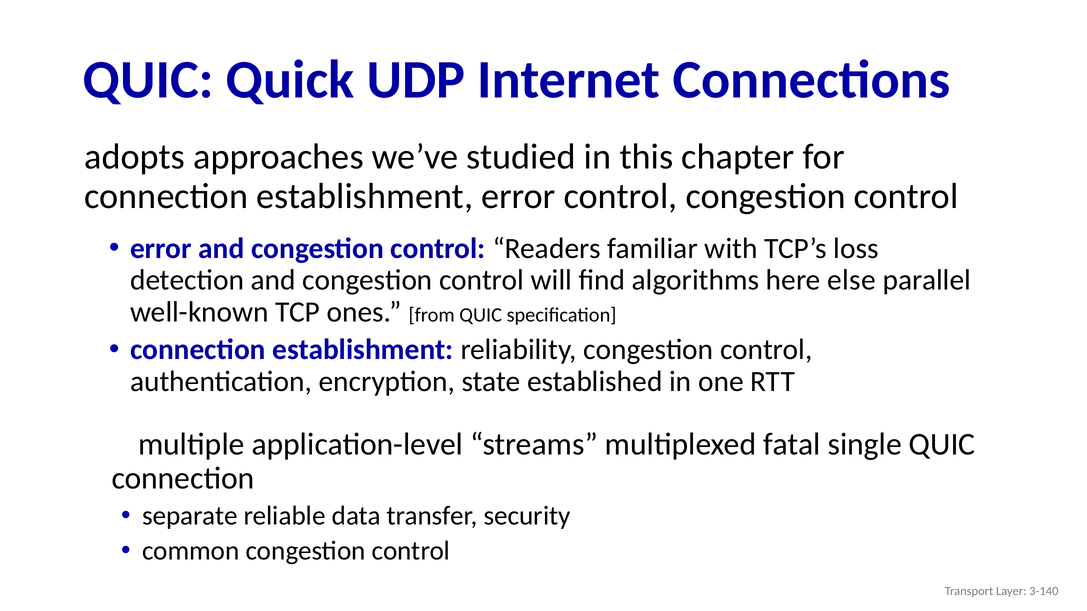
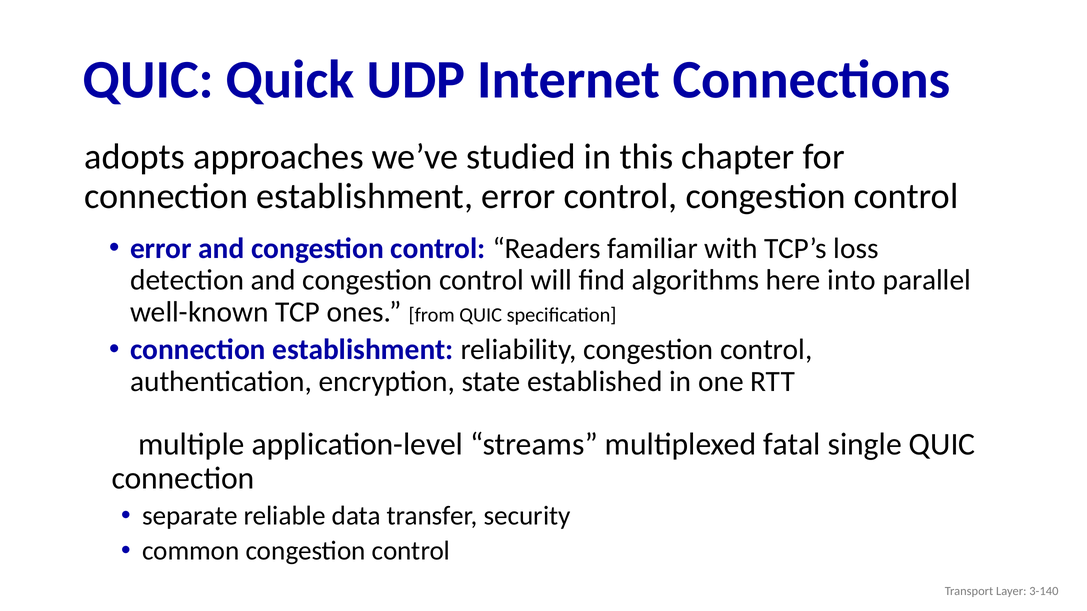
else: else -> into (852, 280)
